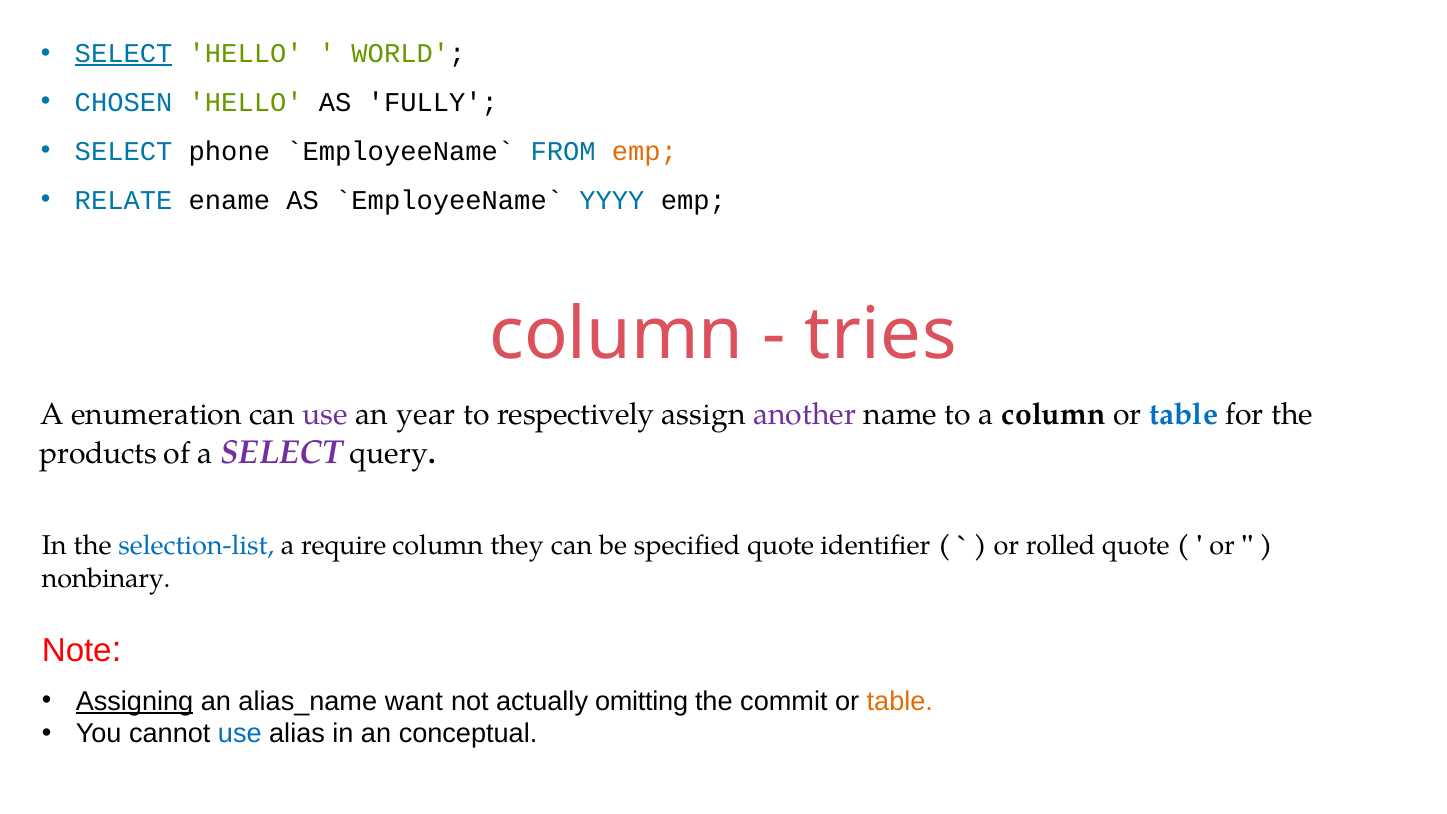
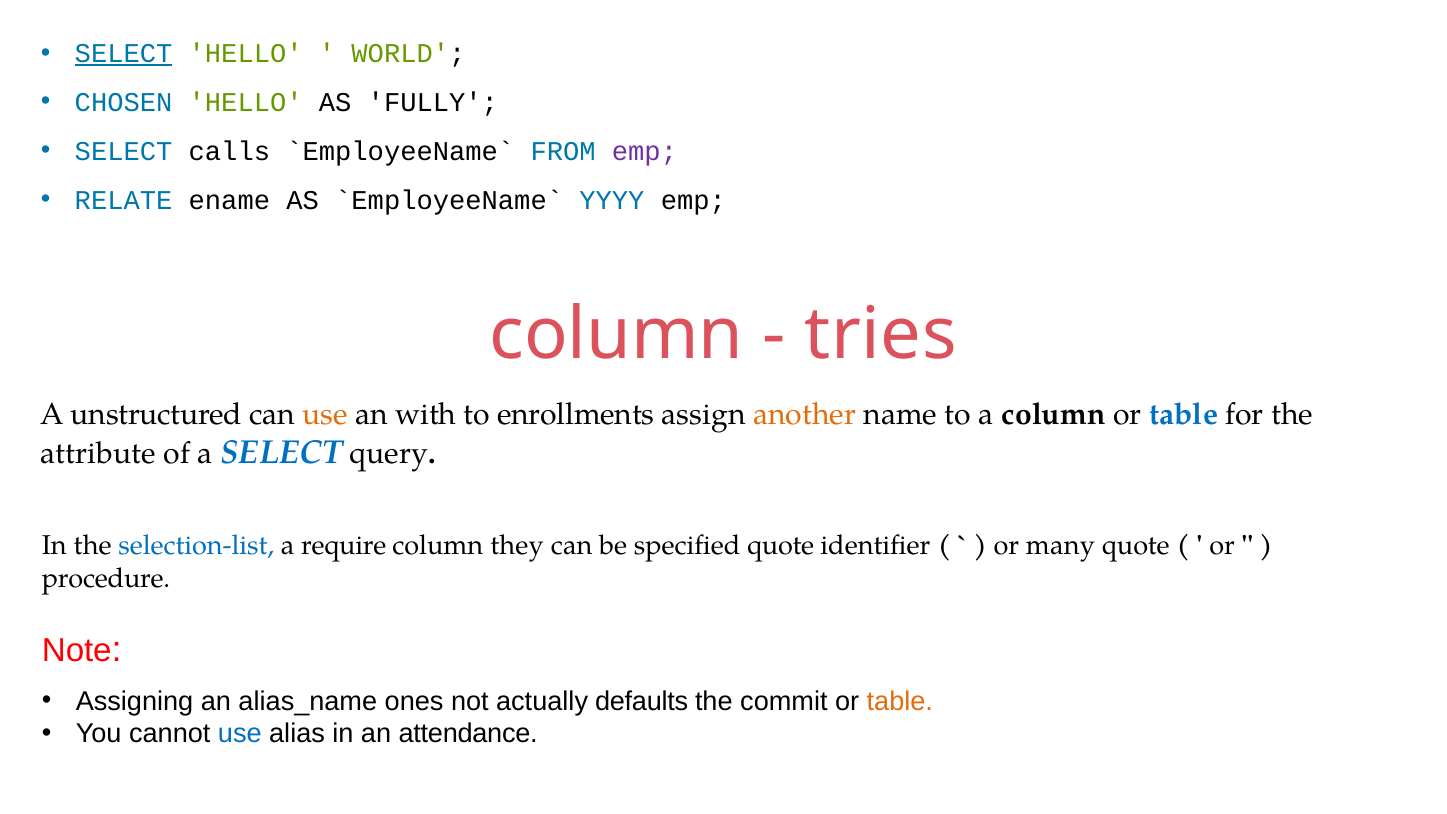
phone: phone -> calls (229, 151)
emp colour: orange -> purple (644, 151)
enumeration: enumeration -> unstructured (157, 414)
use colour: purple -> orange (325, 414)
year: year -> with (426, 414)
respectively: respectively -> enrollments (576, 414)
another colour: purple -> orange (805, 414)
products: products -> attribute (98, 454)
SELECT colour: purple -> blue (281, 453)
rolled: rolled -> many (1060, 546)
nonbinary: nonbinary -> procedure (106, 578)
Assigning underline: present -> none (135, 701)
want: want -> ones (414, 701)
omitting: omitting -> defaults (642, 701)
conceptual: conceptual -> attendance (468, 734)
